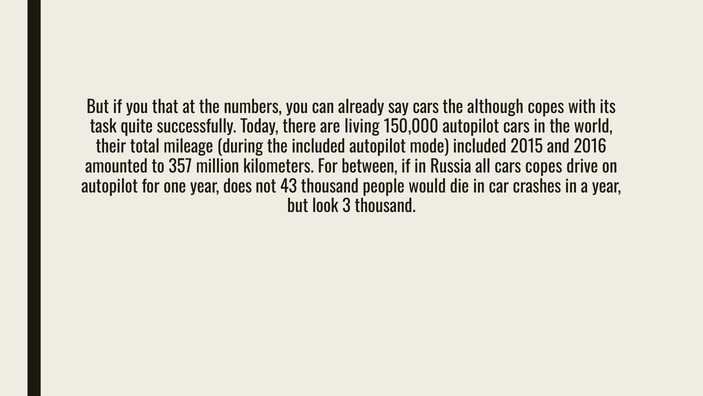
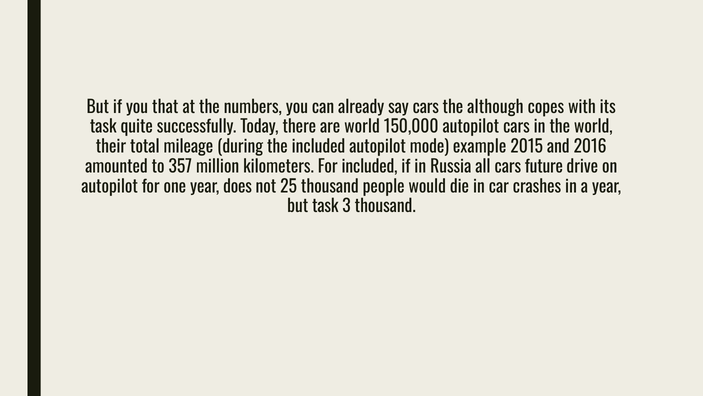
are living: living -> world (362, 127)
mode included: included -> example (480, 147)
For between: between -> included (370, 167)
cars copes: copes -> future (544, 167)
43: 43 -> 25 (289, 186)
but look: look -> task (325, 206)
